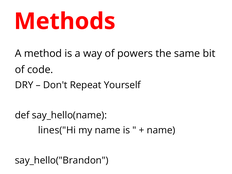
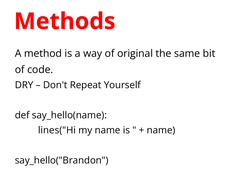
powers: powers -> original (135, 54)
